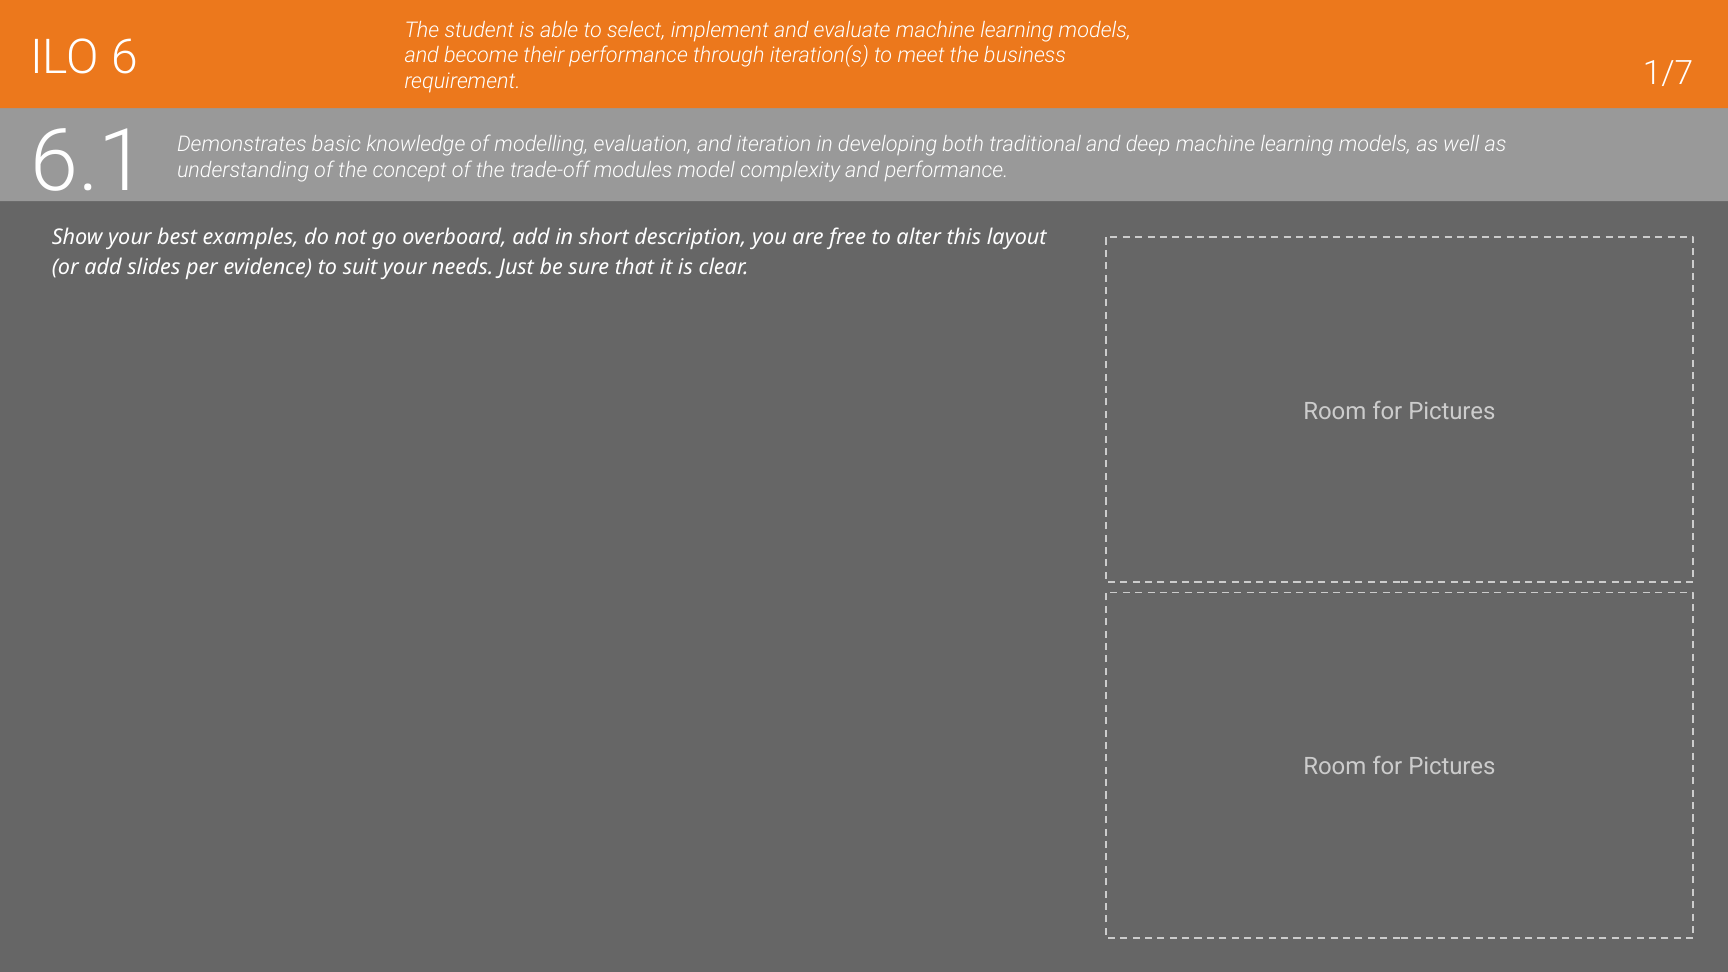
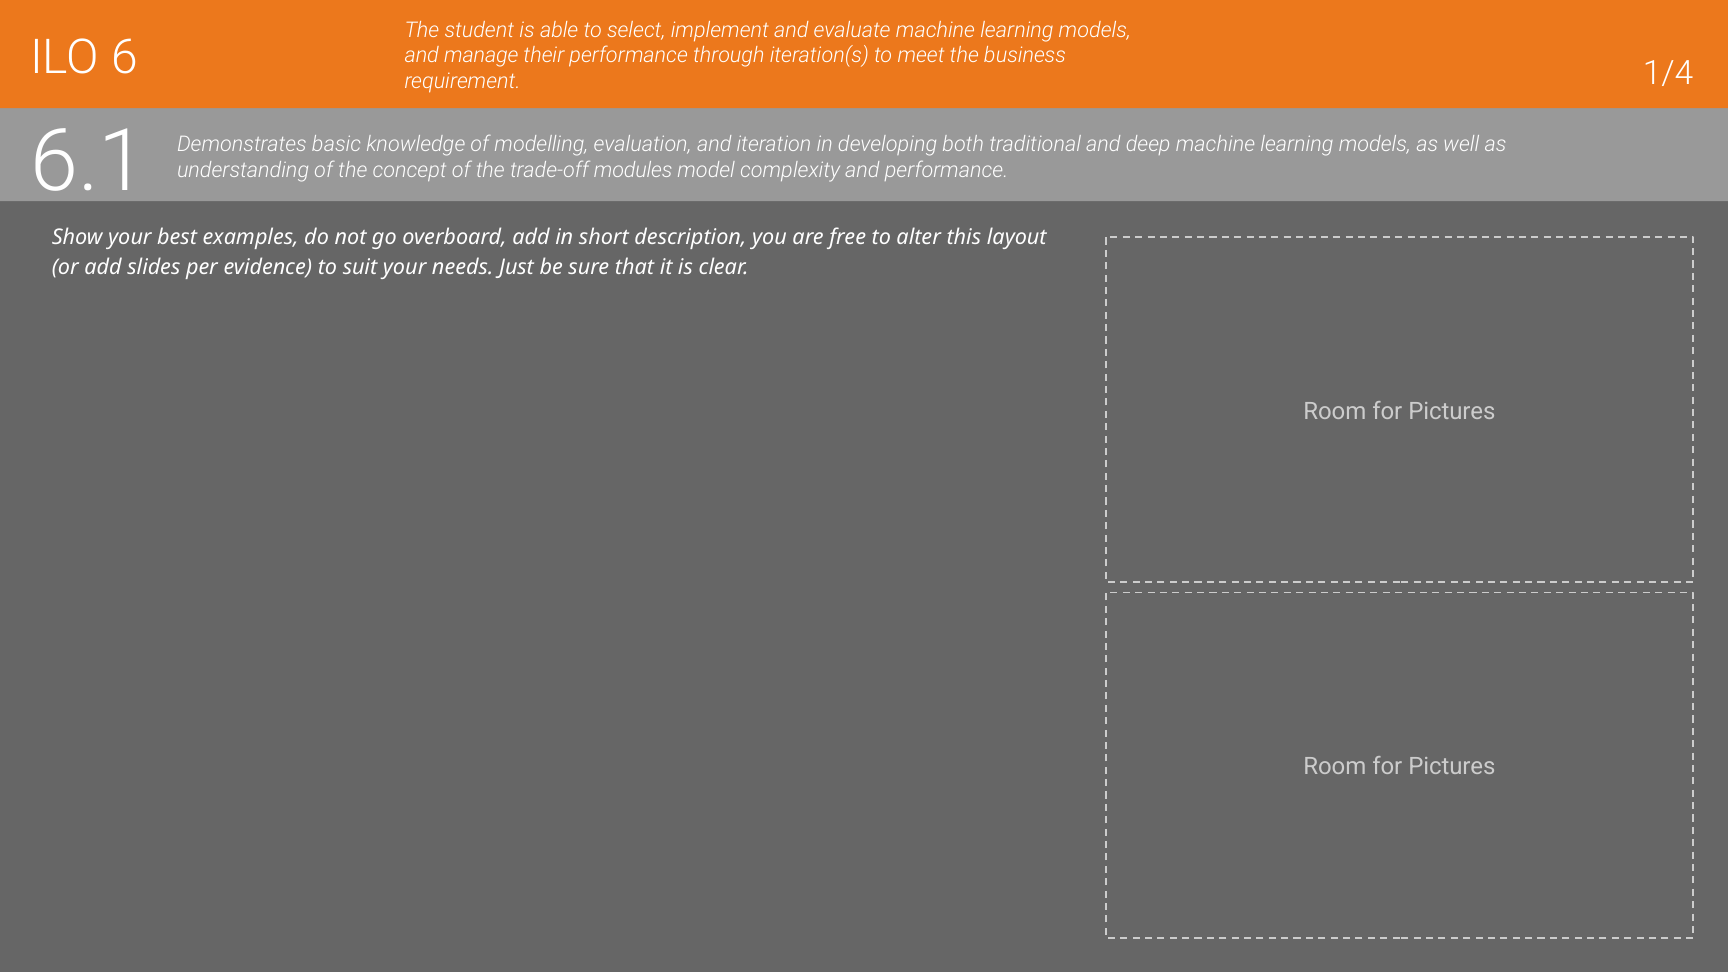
1/7: 1/7 -> 1/4 (1668, 74)
become: become -> manage (481, 56)
